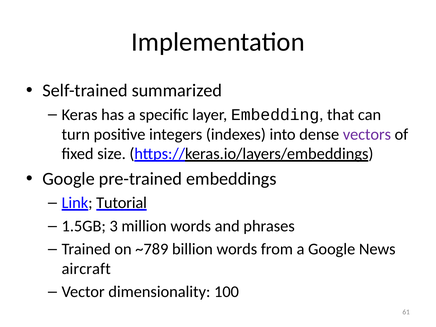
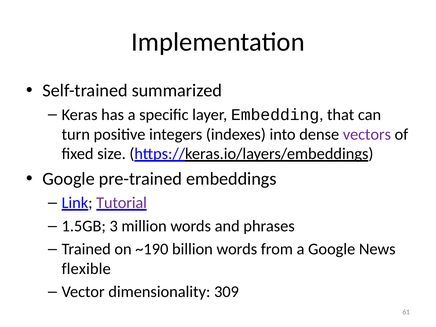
Tutorial colour: black -> purple (122, 203)
~789: ~789 -> ~190 (152, 249)
aircraft: aircraft -> flexible (86, 269)
100: 100 -> 309 (227, 292)
